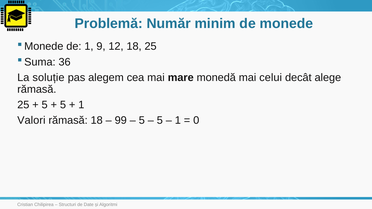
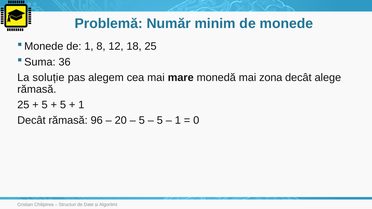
9: 9 -> 8 (101, 46)
celui: celui -> zona (271, 78)
Valori: Valori -> Decât (31, 121)
rămasă 18: 18 -> 96 (97, 121)
99: 99 -> 20 (121, 121)
